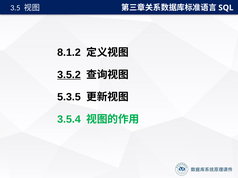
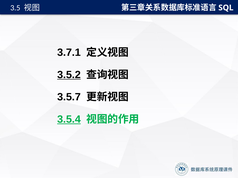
8.1.2: 8.1.2 -> 3.7.1 (69, 53)
5.3.5: 5.3.5 -> 3.5.7 (69, 97)
3.5.4 underline: none -> present (69, 120)
